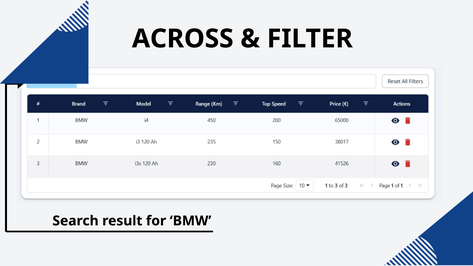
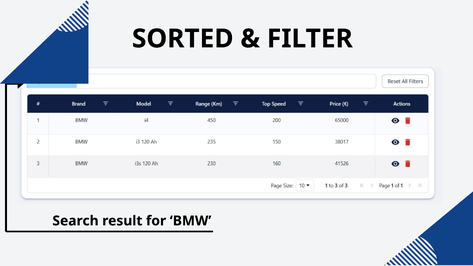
ACROSS: ACROSS -> SORTED (183, 39)
